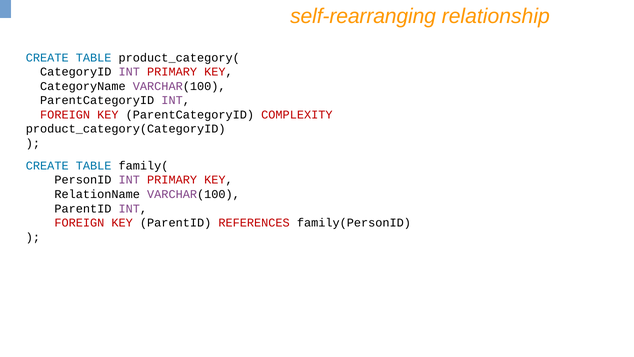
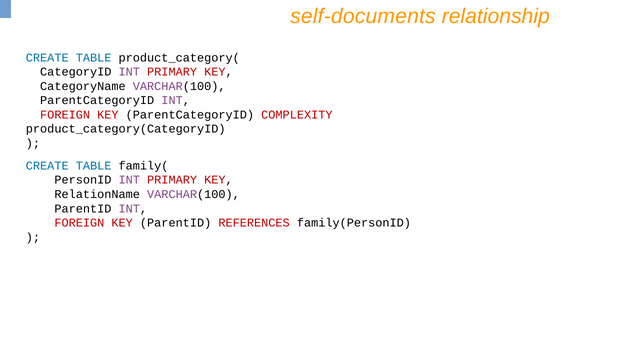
self-rearranging: self-rearranging -> self-documents (363, 17)
